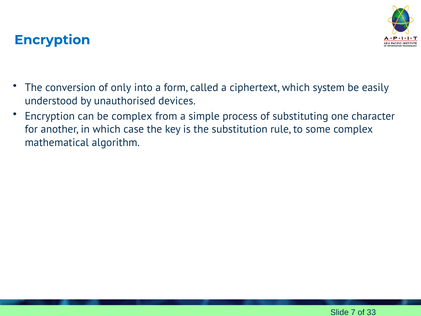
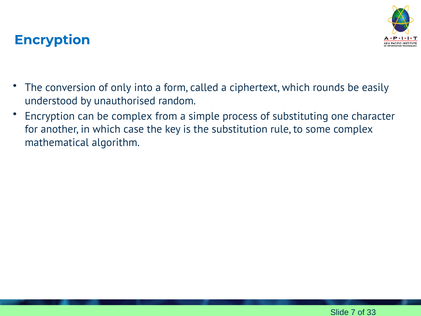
system: system -> rounds (329, 88)
devices: devices -> random (177, 101)
